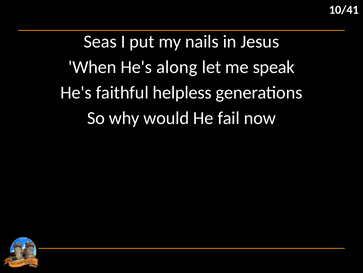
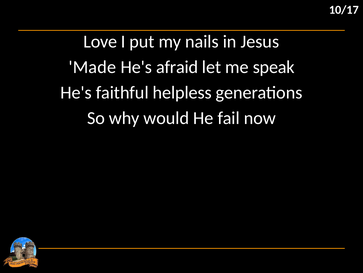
10/41: 10/41 -> 10/17 (344, 10)
Seas: Seas -> Love (100, 41)
When: When -> Made (92, 67)
along: along -> afraid (177, 67)
